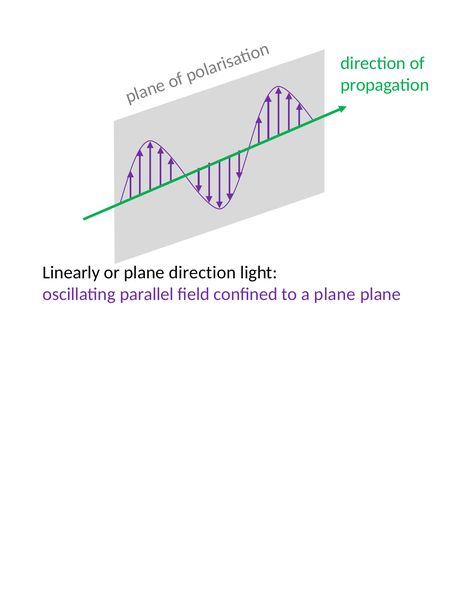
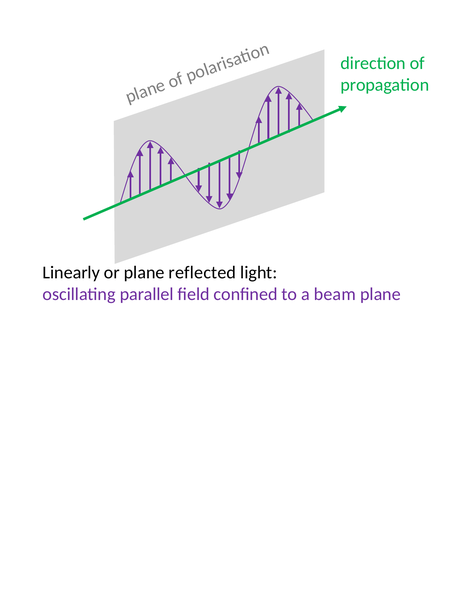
plane direction: direction -> reflected (202, 273)
a plane: plane -> beam (335, 294)
